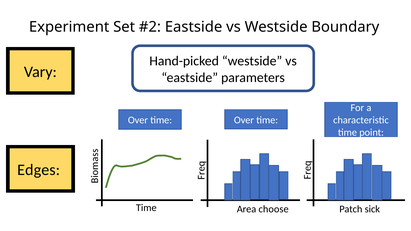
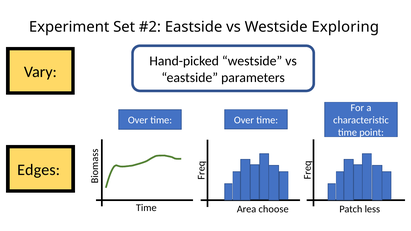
Boundary: Boundary -> Exploring (345, 27)
sick: sick -> less (372, 209)
